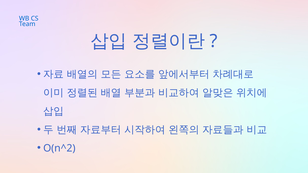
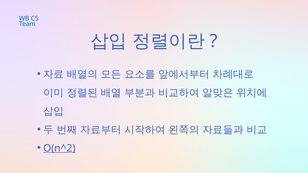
O(n^2 underline: none -> present (59, 148)
